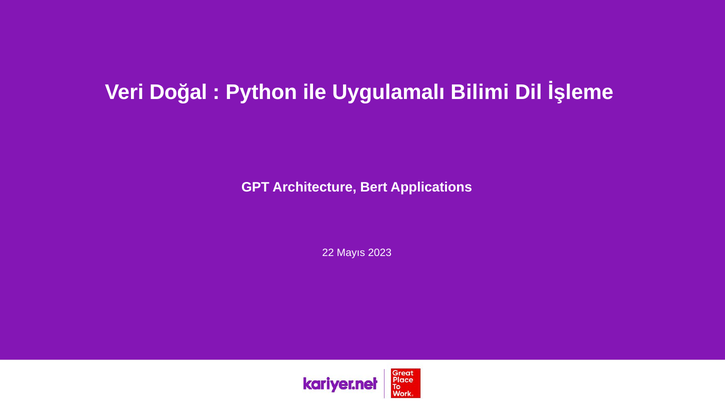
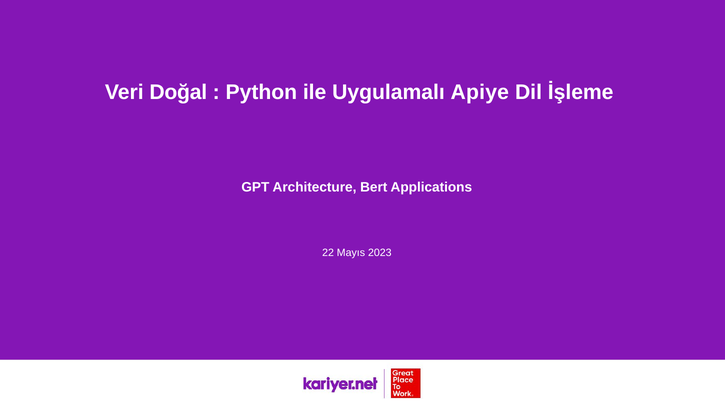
Bilimi: Bilimi -> Apiye (480, 92)
